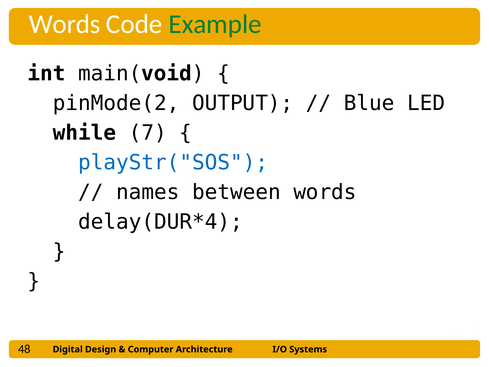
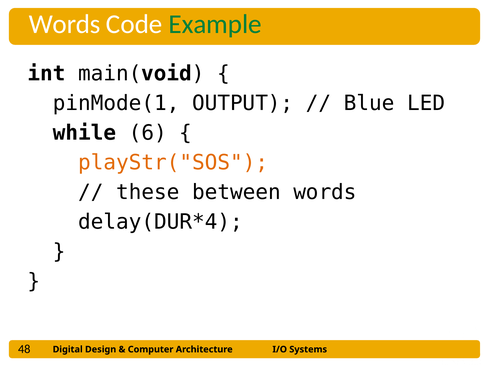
pinMode(2: pinMode(2 -> pinMode(1 (116, 103)
7: 7 -> 6 (148, 133)
playStr("SOS colour: blue -> orange (173, 162)
names: names -> these (148, 192)
